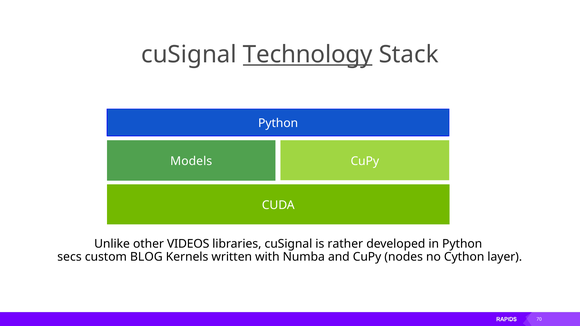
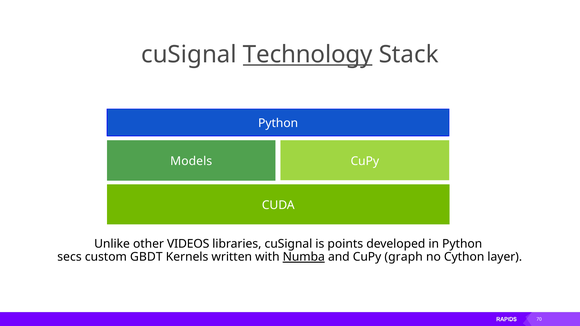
rather: rather -> points (345, 244)
BLOG: BLOG -> GBDT (146, 257)
Numba underline: none -> present (304, 257)
nodes: nodes -> graph (404, 257)
